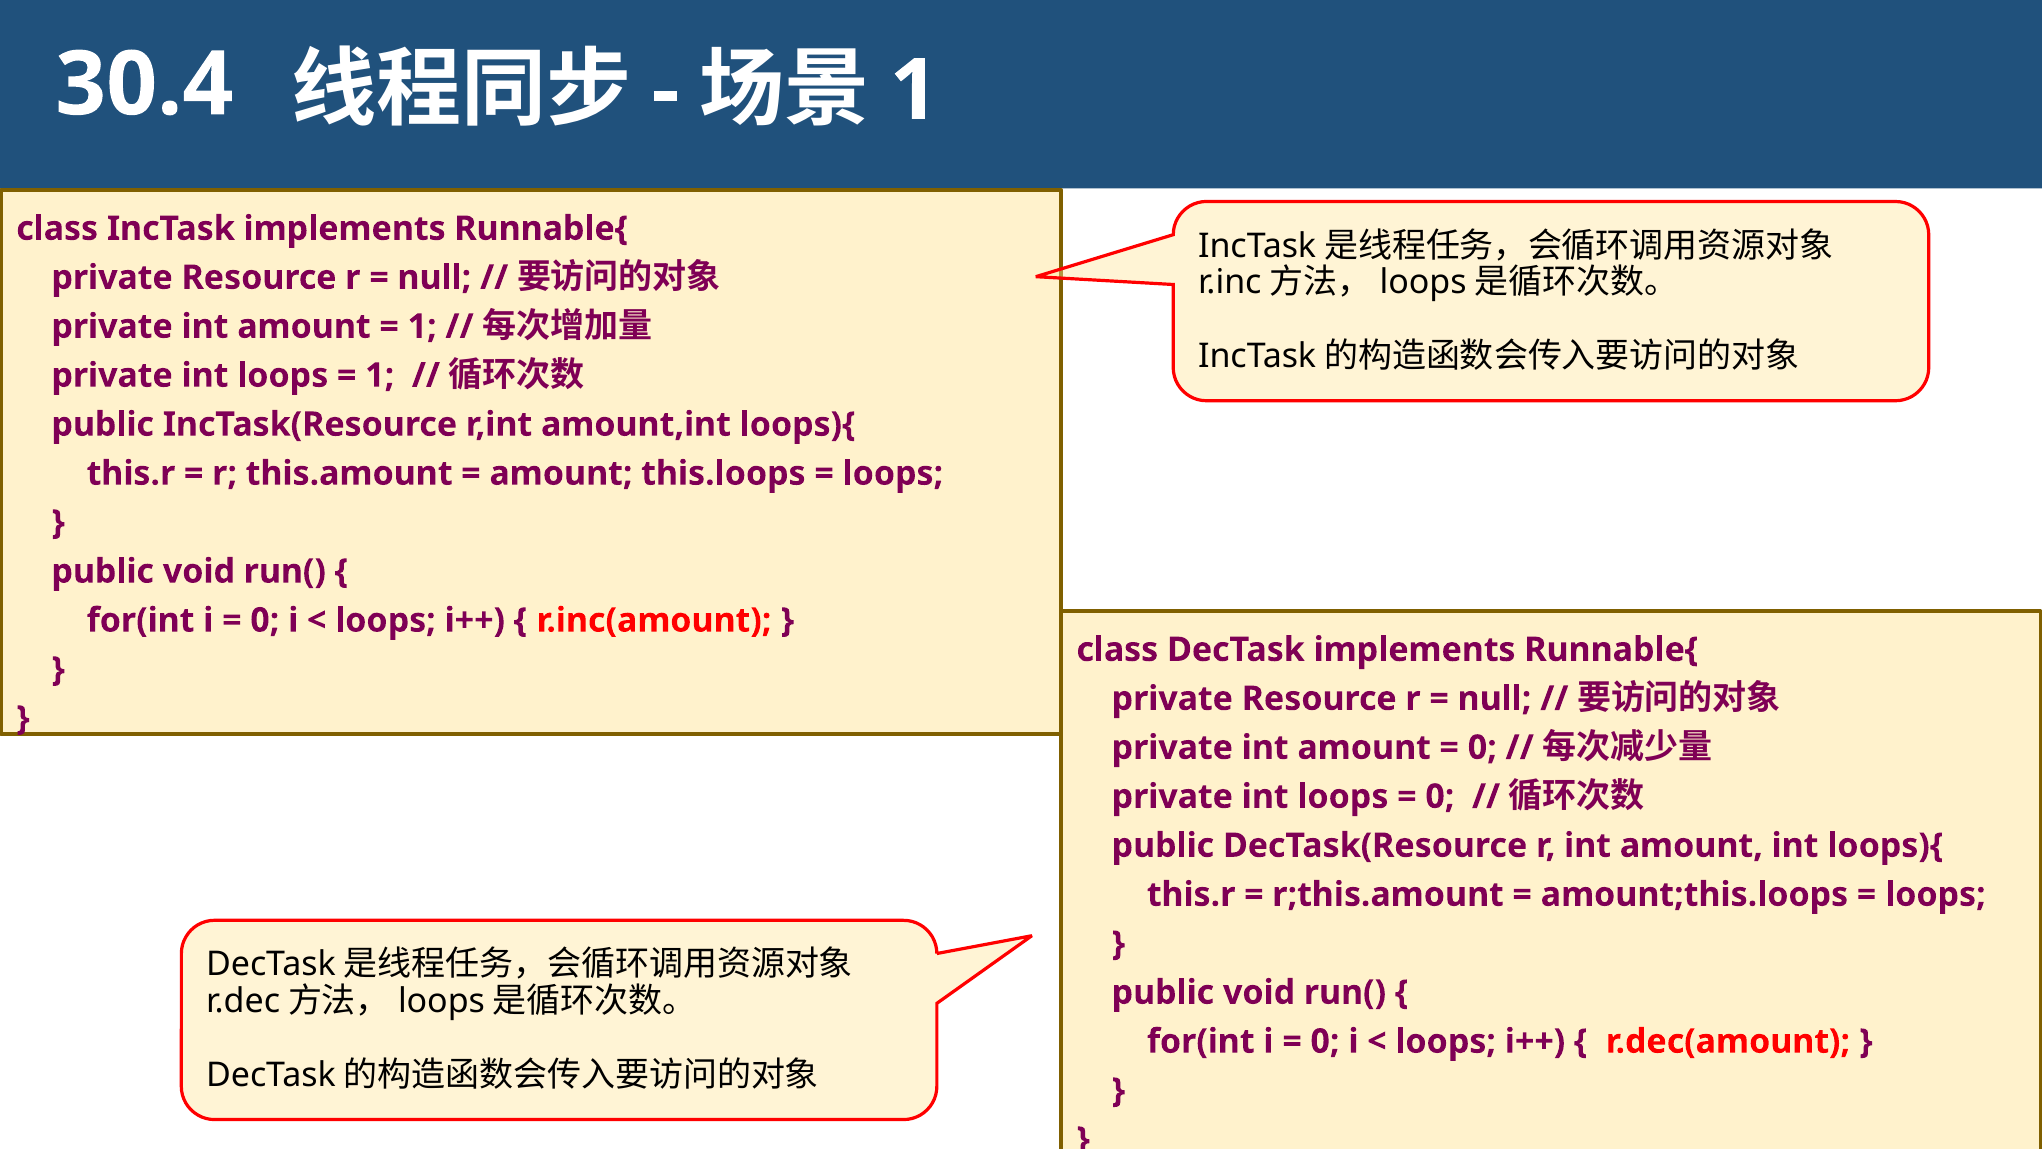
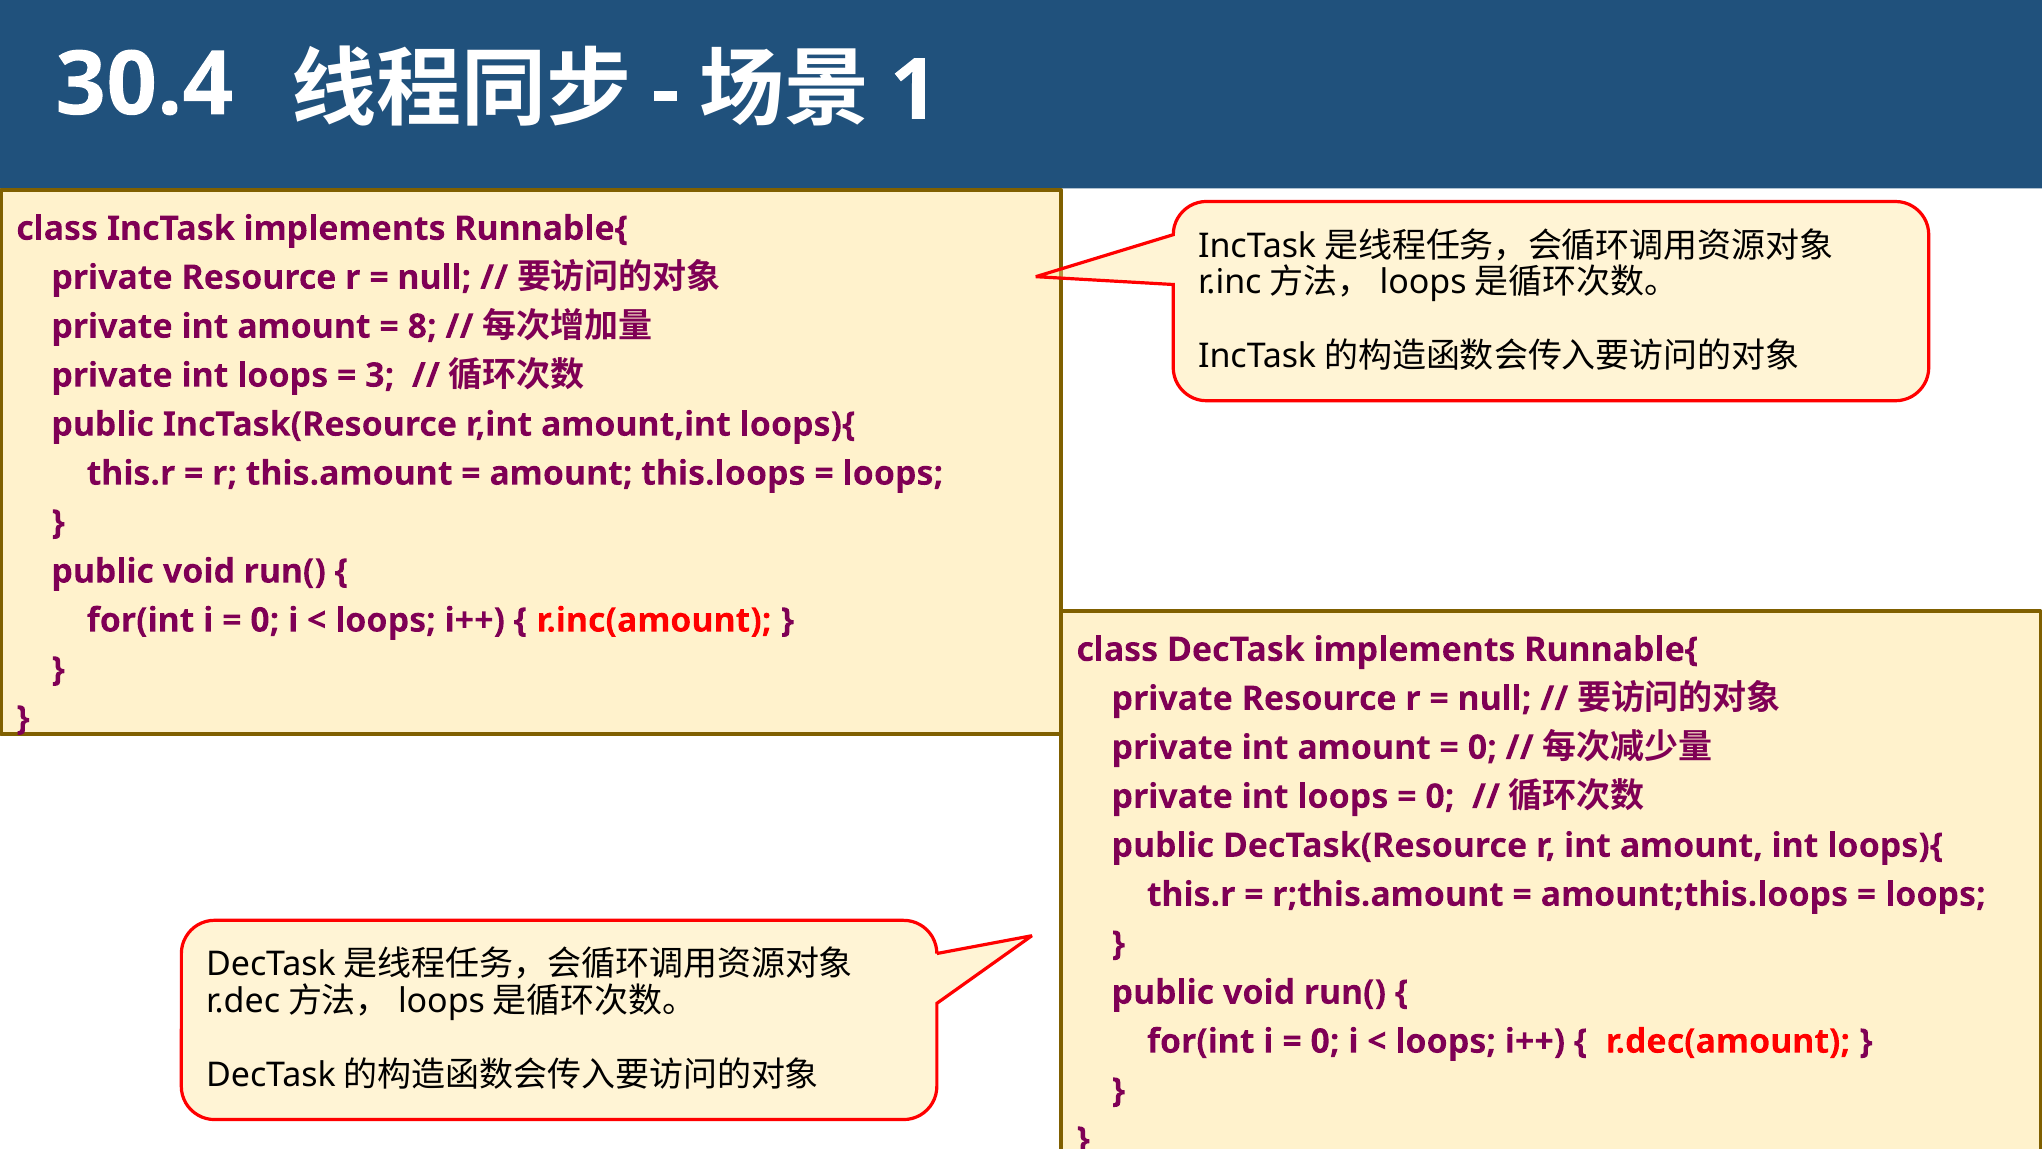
1: 1 -> 8 (422, 326)
1: 1 -> 3 (380, 375)
